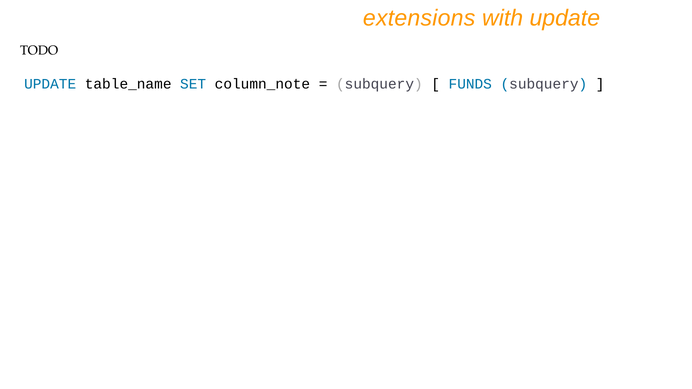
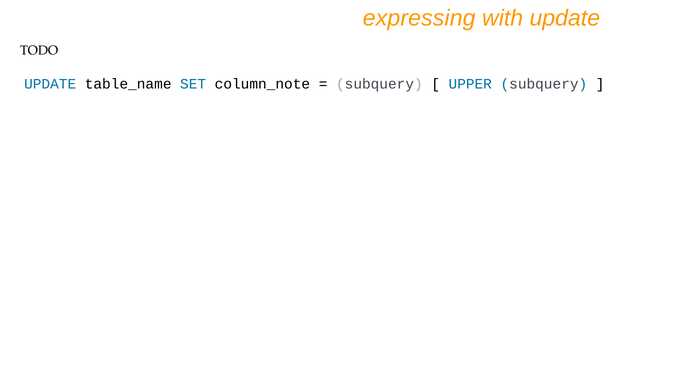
extensions: extensions -> expressing (419, 18)
FUNDS: FUNDS -> UPPER (470, 84)
